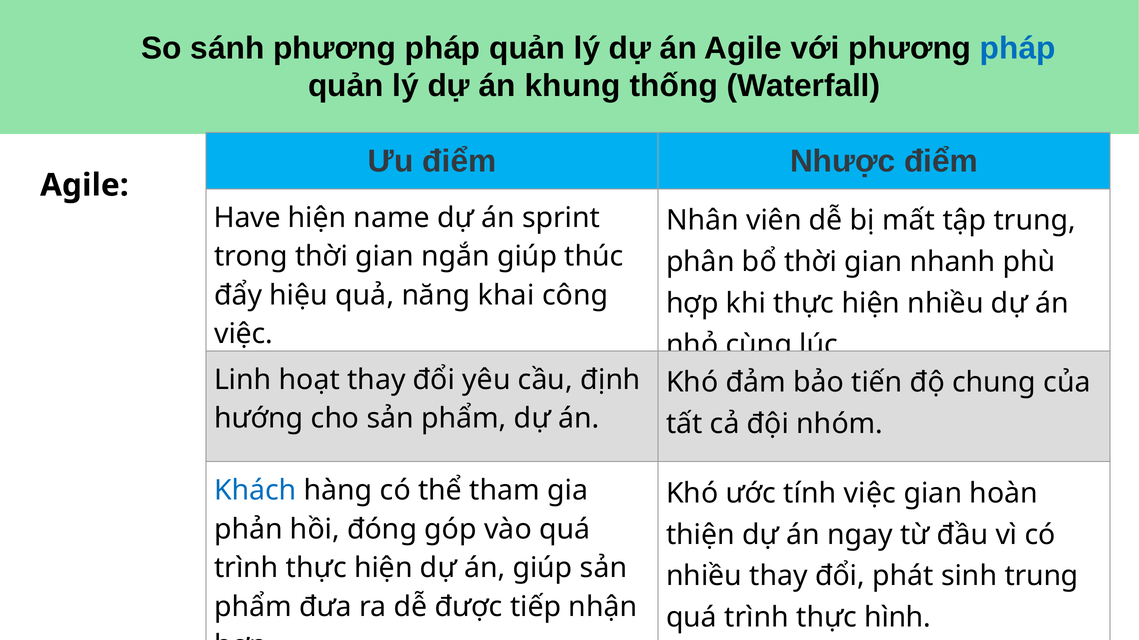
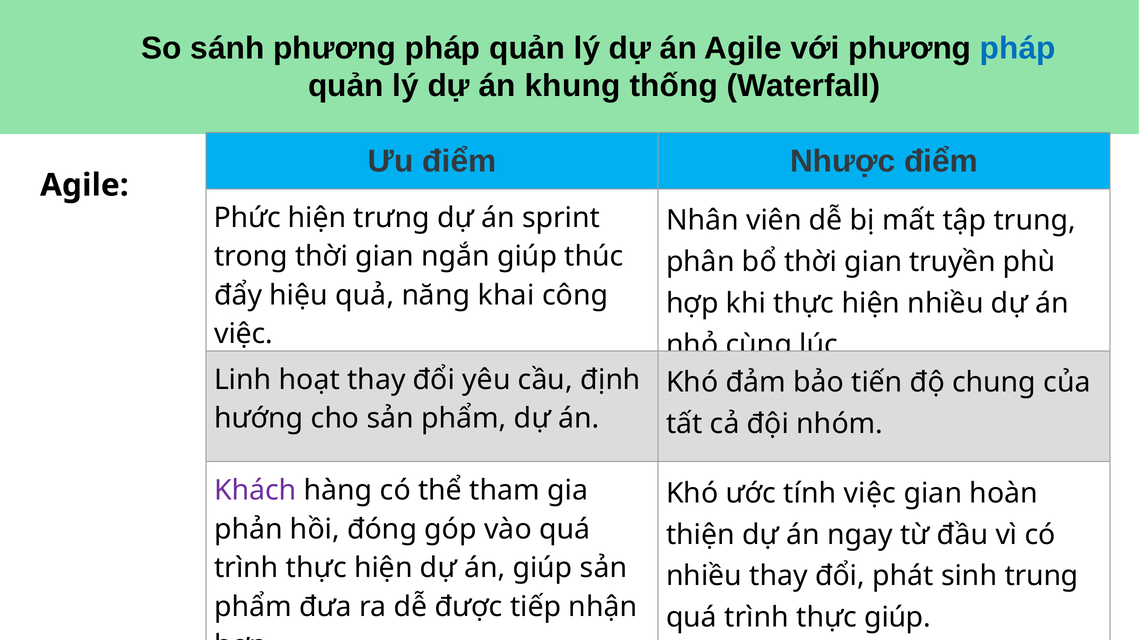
Have: Have -> Phức (247, 218)
name: name -> trưng (392, 218)
nhanh: nhanh -> truyền (953, 262)
Khách colour: blue -> purple (255, 491)
thực hình: hình -> giúp (898, 618)
